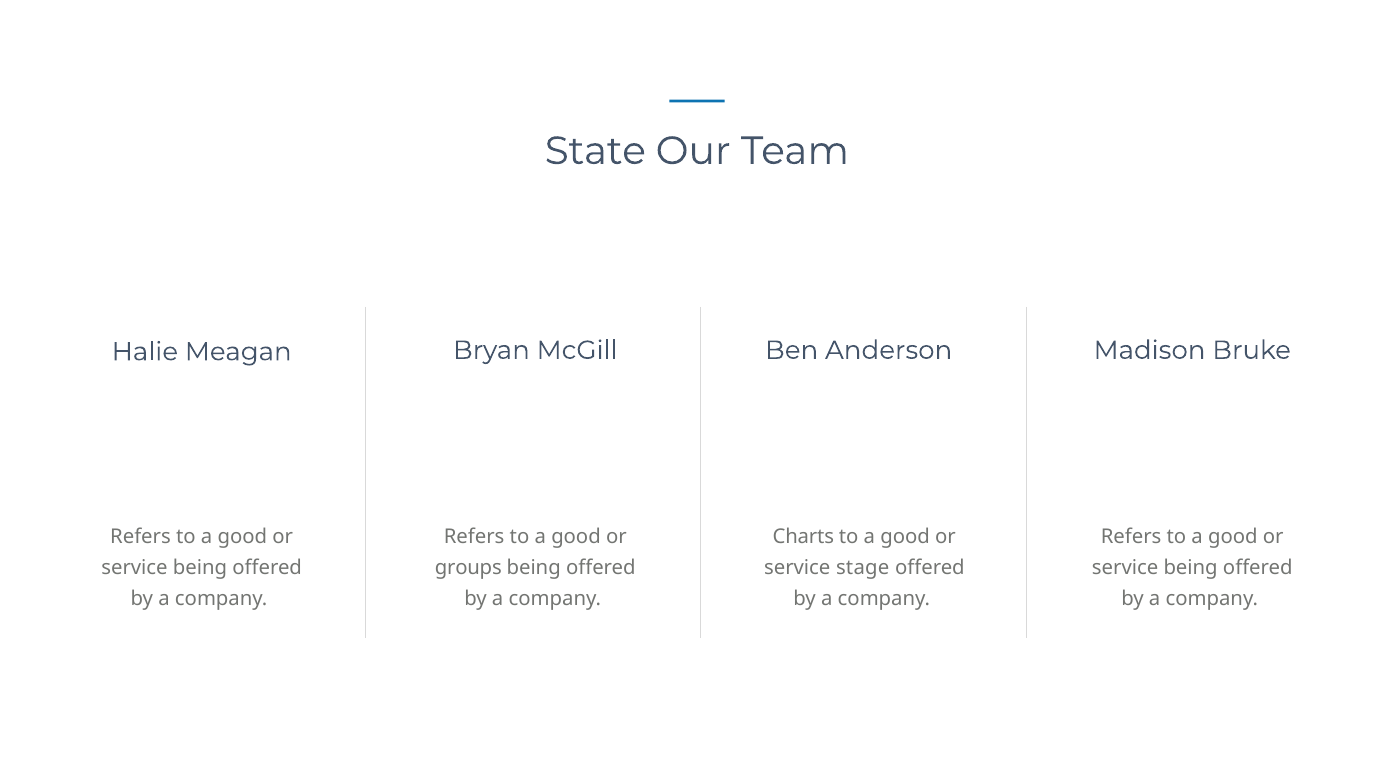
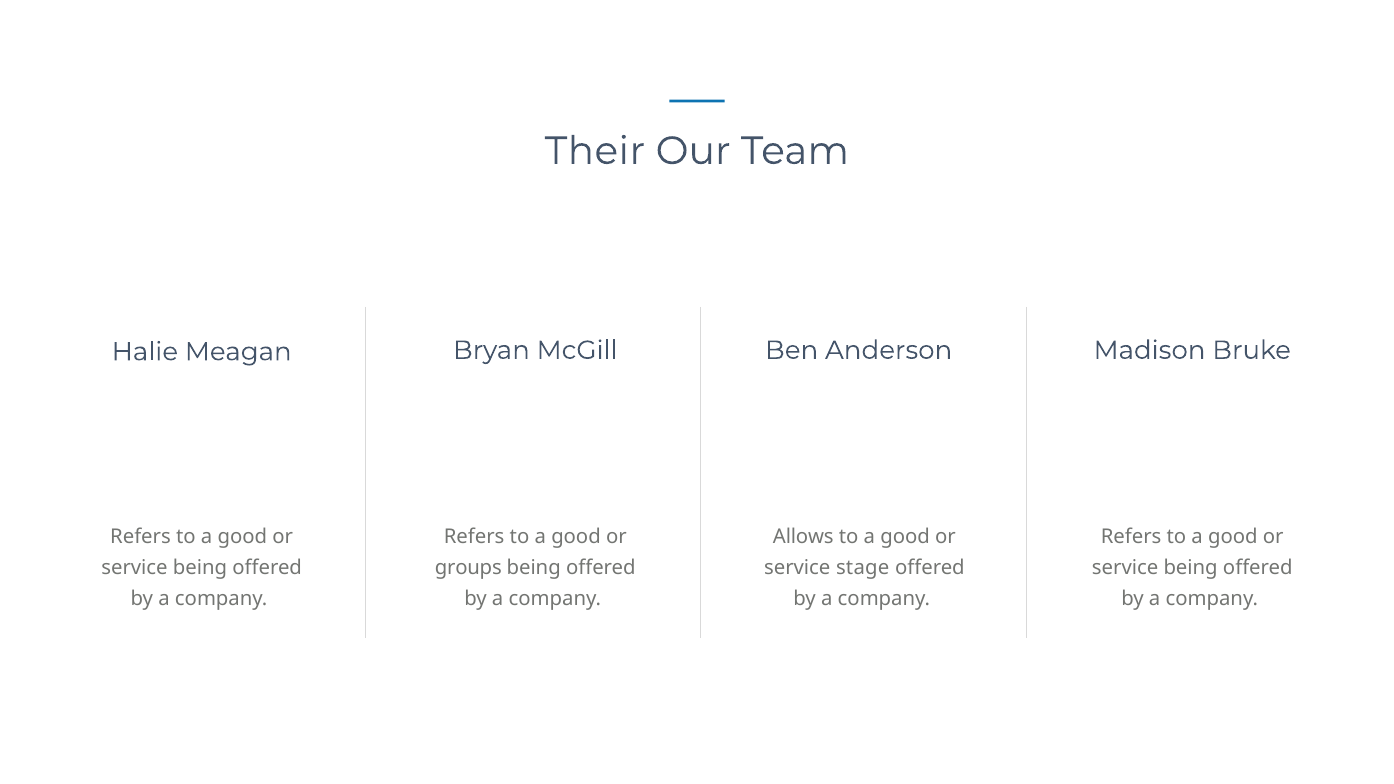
State: State -> Their (595, 151)
Charts: Charts -> Allows (803, 537)
